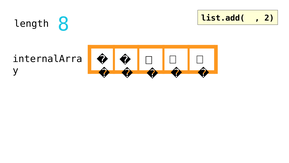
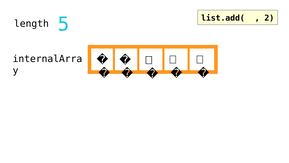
8: 8 -> 5 (63, 24)
